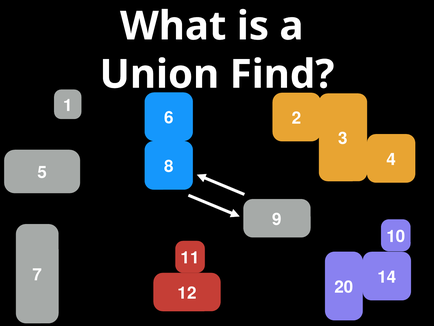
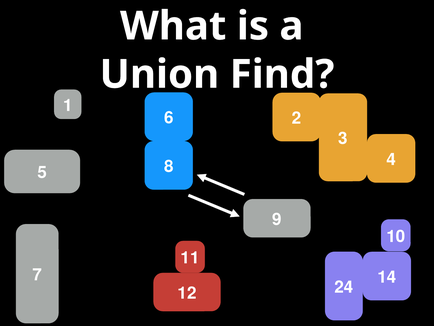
20: 20 -> 24 (344, 287)
